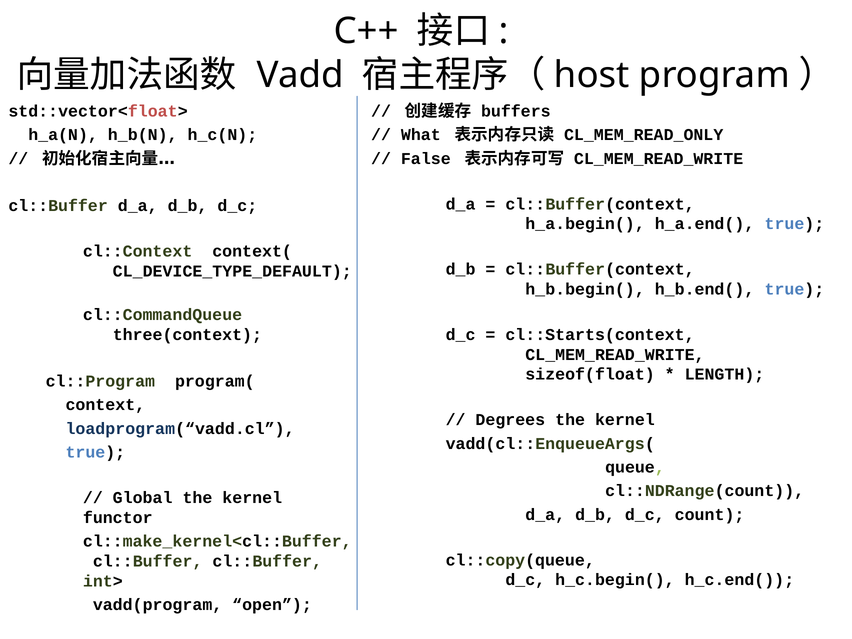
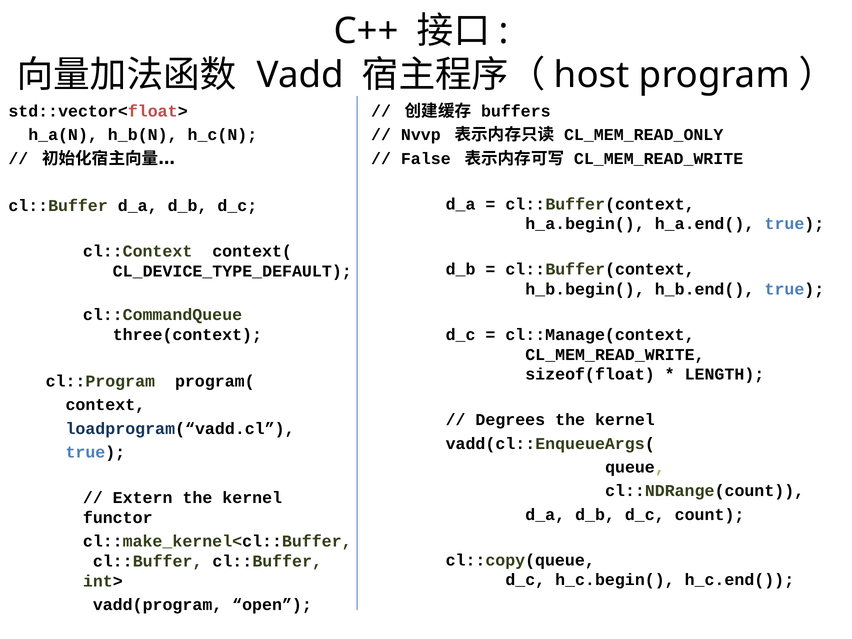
What: What -> Nvvp (421, 135)
cl::Starts(context: cl::Starts(context -> cl::Manage(context (600, 335)
Global: Global -> Extern (143, 498)
